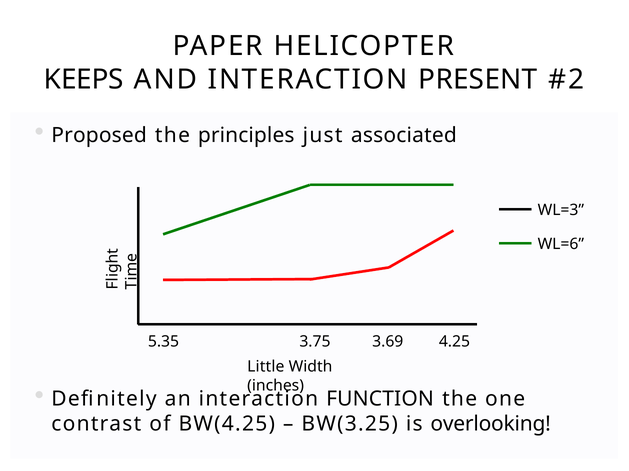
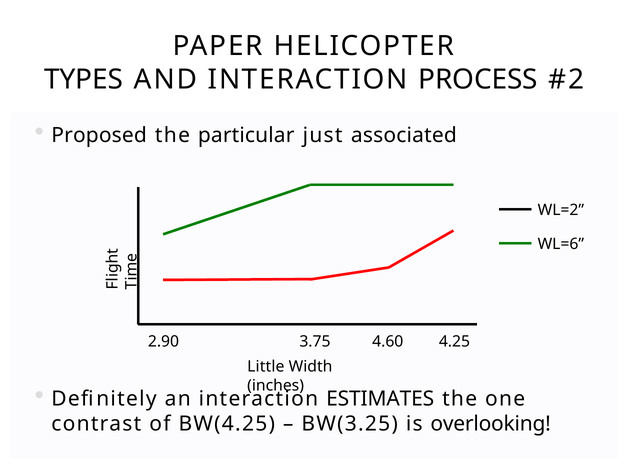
KEEPS: KEEPS -> TYPES (84, 79)
PRESENT: PRESENT -> PROCESS (478, 79)
principles: principles -> particular (246, 135)
WL=3: WL=3 -> WL=2 (561, 210)
5.35: 5.35 -> 2.90 (164, 342)
3.69: 3.69 -> 4.60 (388, 342)
FUNCTION: FUNCTION -> ESTIMATES (380, 400)
